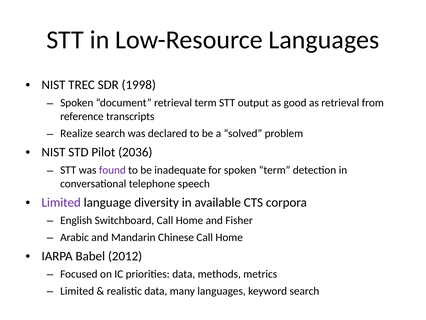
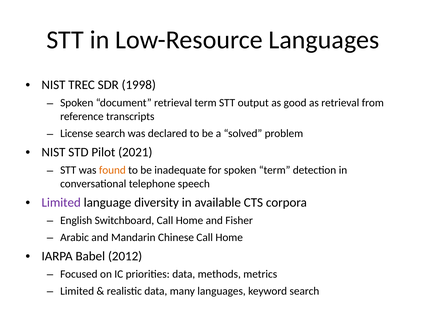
Realize: Realize -> License (77, 133)
2036: 2036 -> 2021 (135, 152)
found colour: purple -> orange (112, 170)
